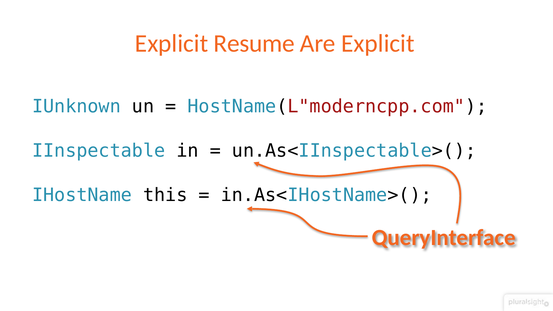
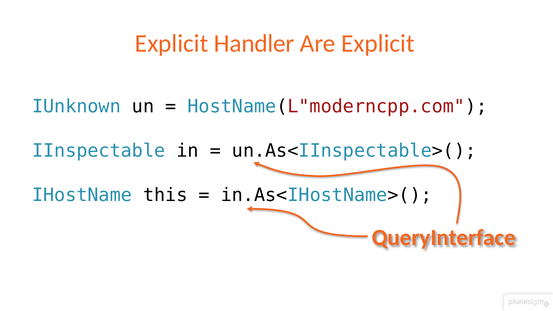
Resume: Resume -> Handler (254, 43)
